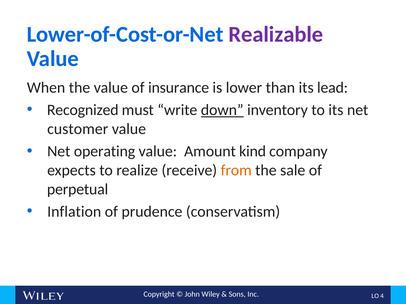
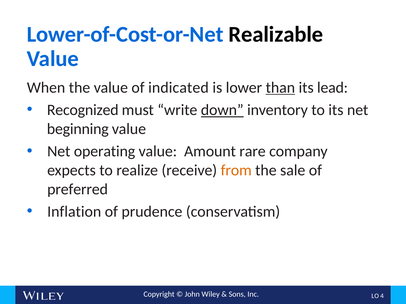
Realizable colour: purple -> black (276, 34)
insurance: insurance -> indicated (178, 88)
than underline: none -> present (280, 88)
customer: customer -> beginning (78, 129)
kind: kind -> rare (253, 152)
perpetual: perpetual -> preferred (78, 190)
